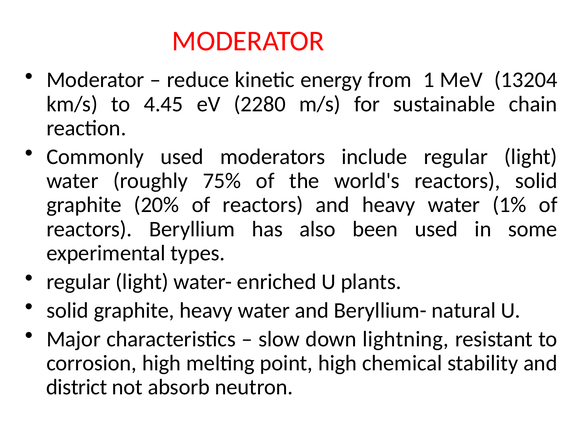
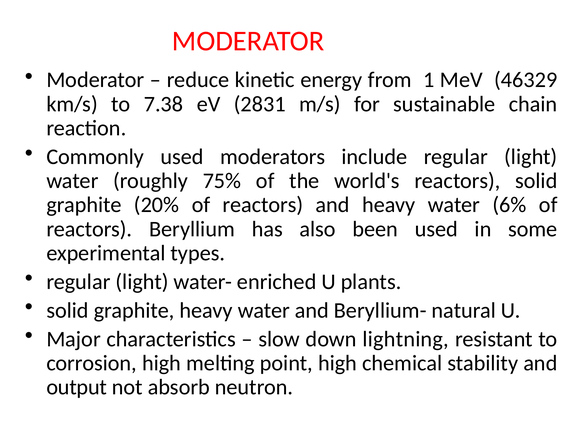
13204: 13204 -> 46329 (526, 80)
4.45: 4.45 -> 7.38 (163, 104)
2280: 2280 -> 2831 (260, 104)
1%: 1% -> 6% (510, 205)
district: district -> output (77, 387)
